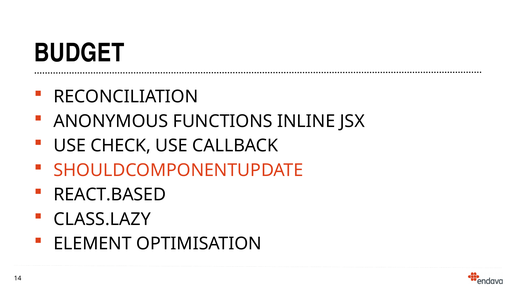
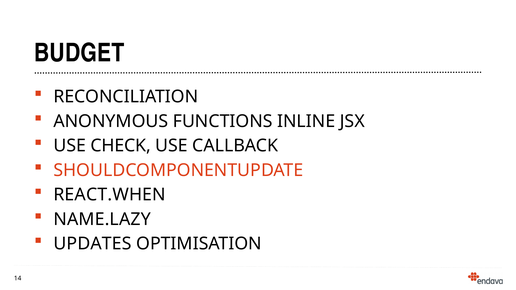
REACT.BASED: REACT.BASED -> REACT.WHEN (110, 195)
CLASS.LAZY: CLASS.LAZY -> NAME.LAZY (102, 219)
ELEMENT: ELEMENT -> UPDATES (93, 244)
